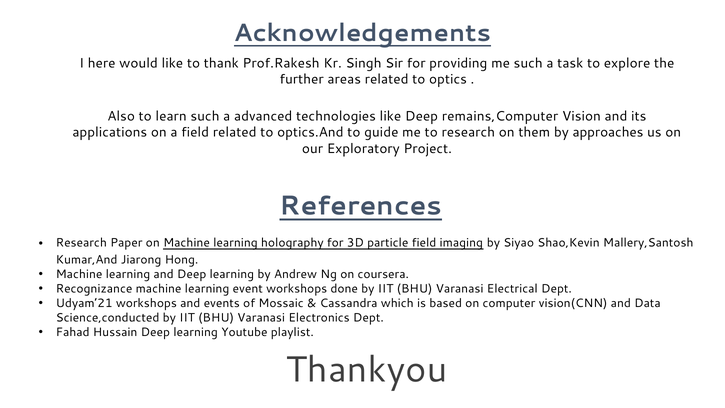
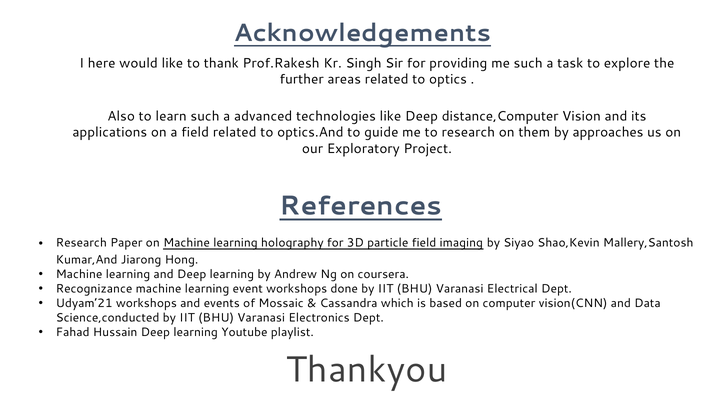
remains,Computer: remains,Computer -> distance,Computer (500, 116)
